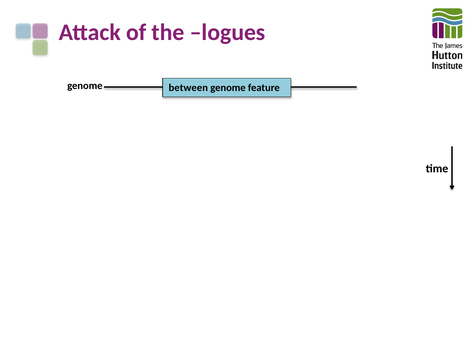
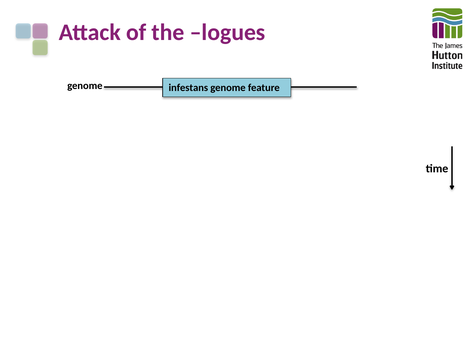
between: between -> infestans (188, 88)
